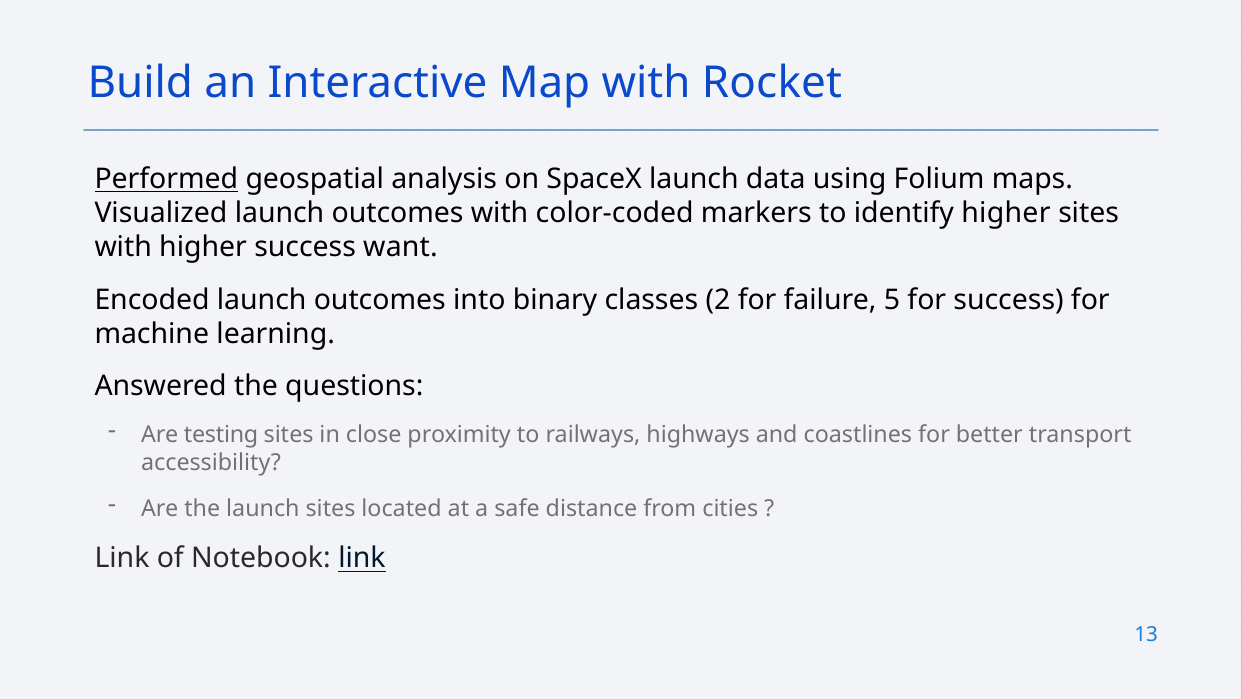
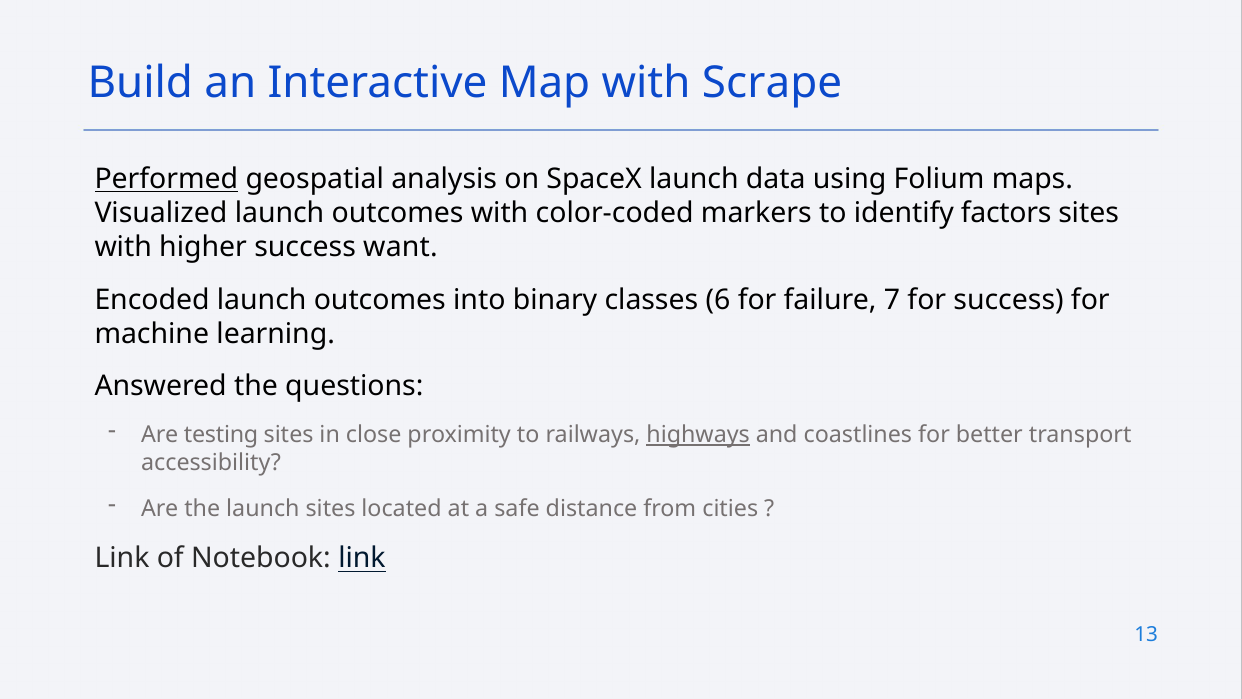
Rocket: Rocket -> Scrape (772, 83)
identify higher: higher -> factors (1006, 213)
2: 2 -> 6 (718, 300)
5: 5 -> 7 (892, 300)
highways underline: none -> present (698, 435)
